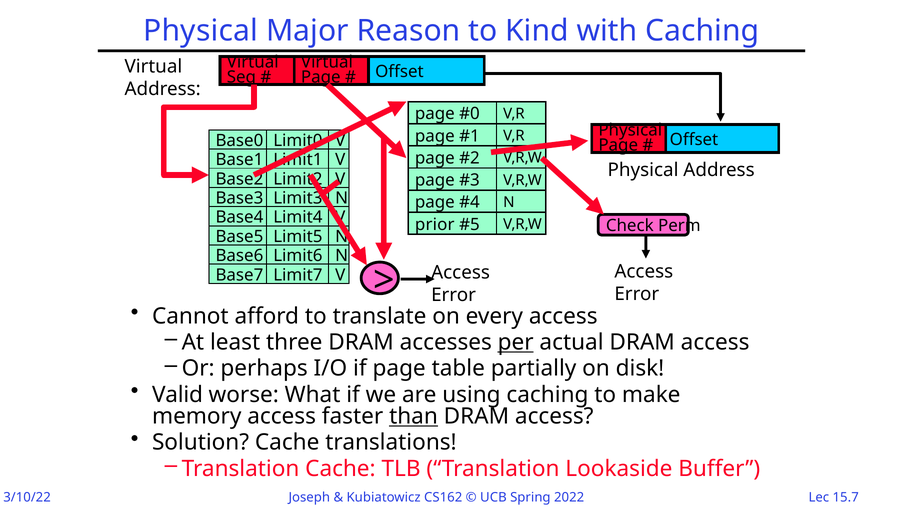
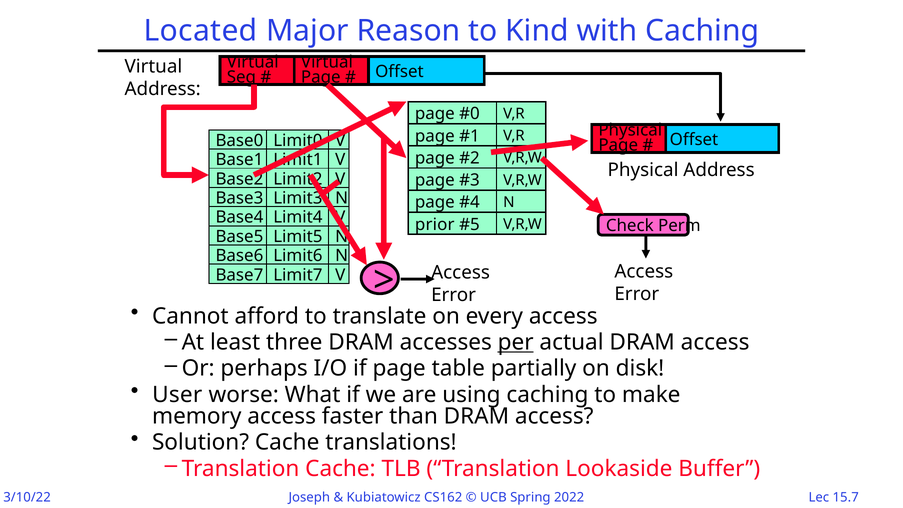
Physical: Physical -> Located (201, 31)
Valid: Valid -> User (177, 395)
than underline: present -> none (413, 416)
